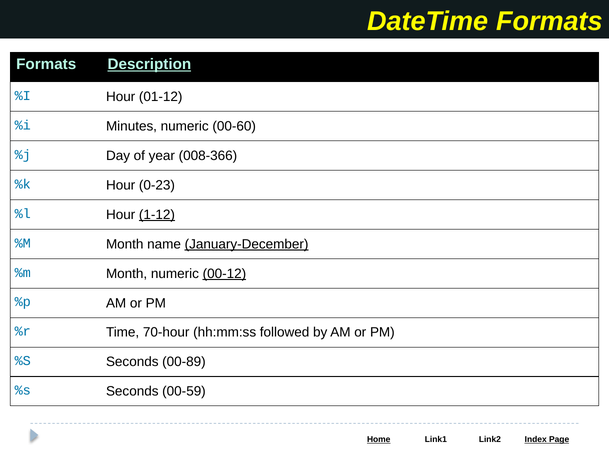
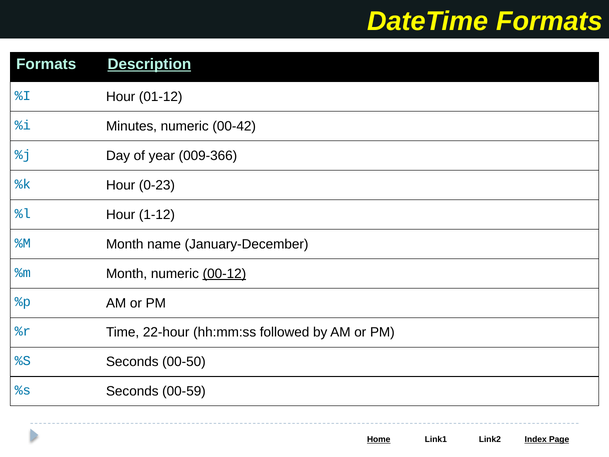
00-60: 00-60 -> 00-42 (234, 126)
008-366: 008-366 -> 009-366 (208, 156)
1-12 underline: present -> none (157, 215)
January-December underline: present -> none (247, 244)
70-hour: 70-hour -> 22-hour (166, 332)
00-89: 00-89 -> 00-50 (184, 362)
